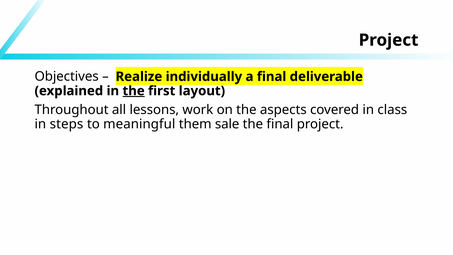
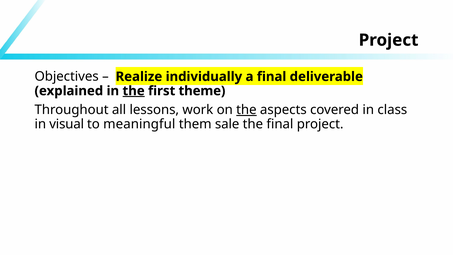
layout: layout -> theme (202, 91)
the underline: none -> present (246, 110)
steps: steps -> visual (67, 124)
